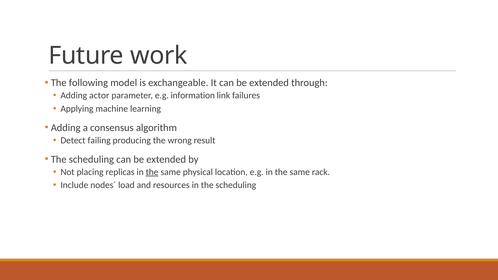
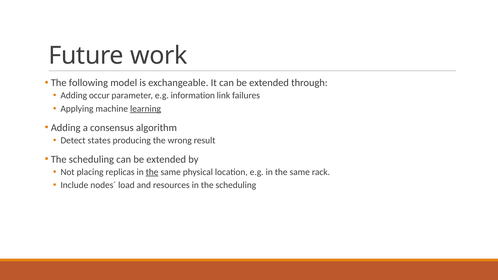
actor: actor -> occur (99, 96)
learning underline: none -> present (146, 109)
failing: failing -> states (99, 140)
